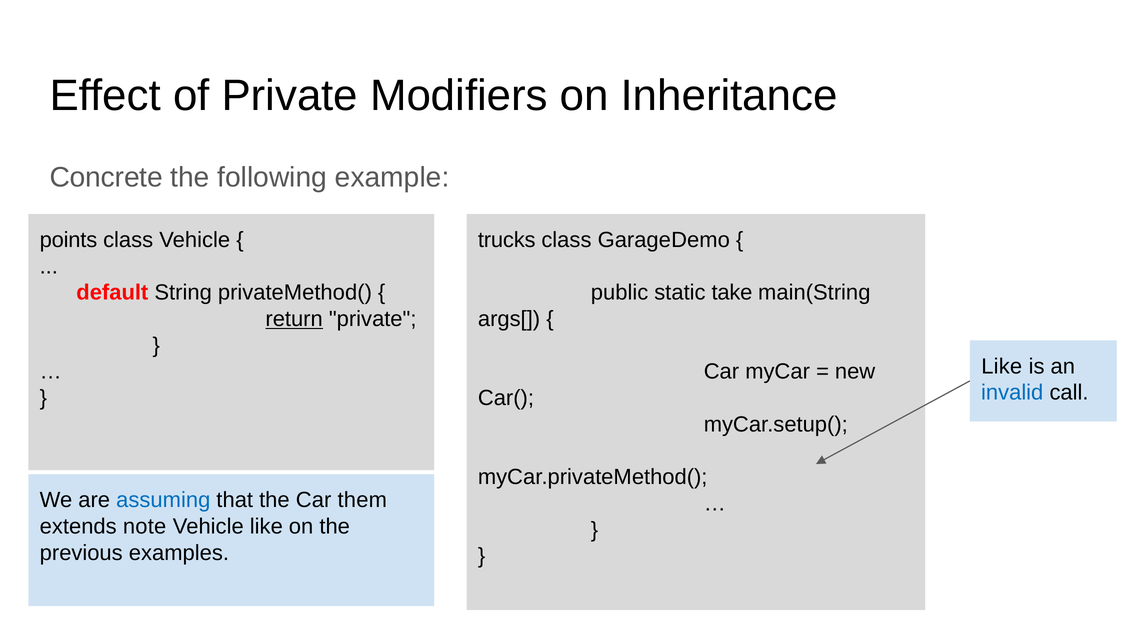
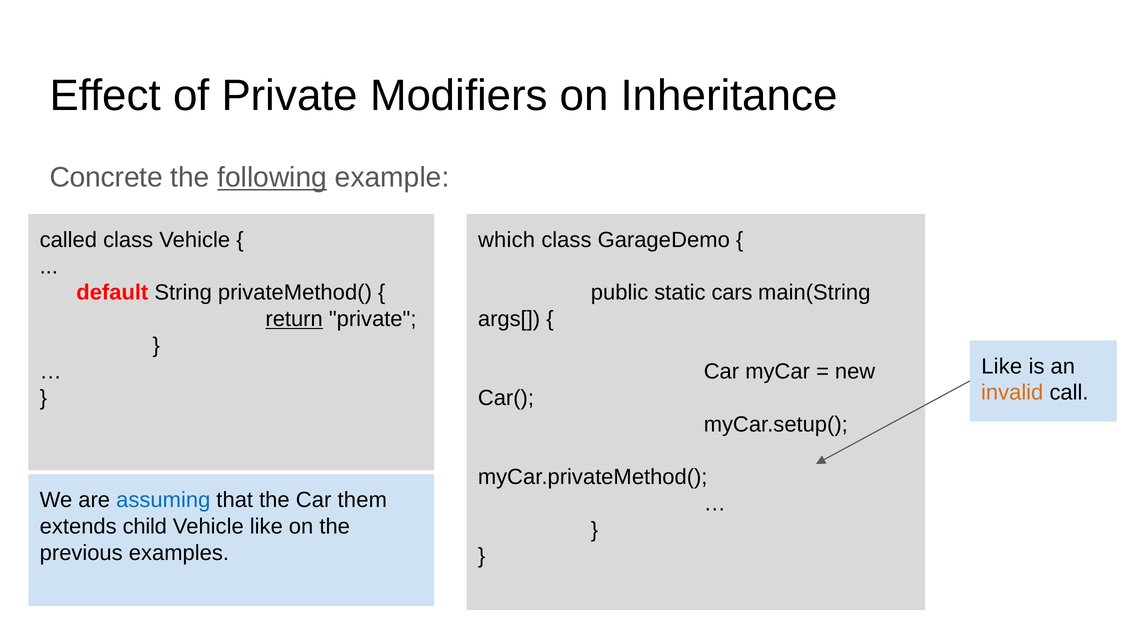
following underline: none -> present (272, 178)
points: points -> called (68, 240)
trucks: trucks -> which (507, 240)
take: take -> cars (732, 293)
invalid colour: blue -> orange (1012, 393)
note: note -> child (145, 527)
